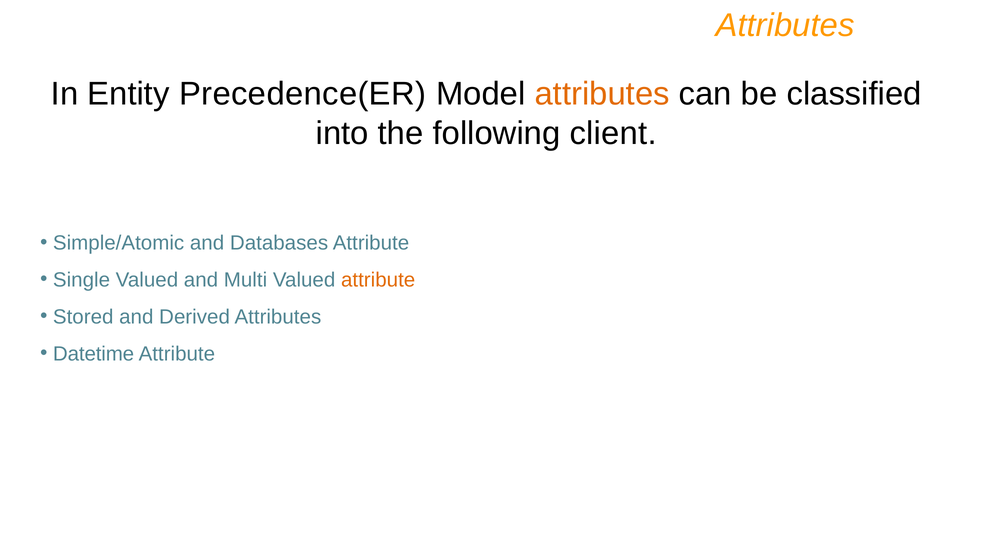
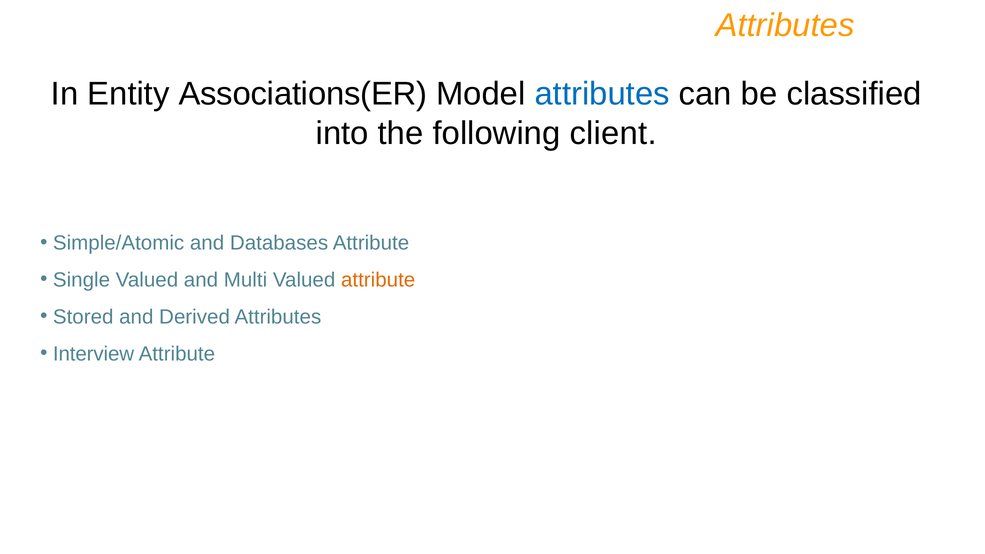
Precedence(ER: Precedence(ER -> Associations(ER (303, 94)
attributes colour: orange -> blue (602, 94)
Datetime: Datetime -> Interview (94, 354)
